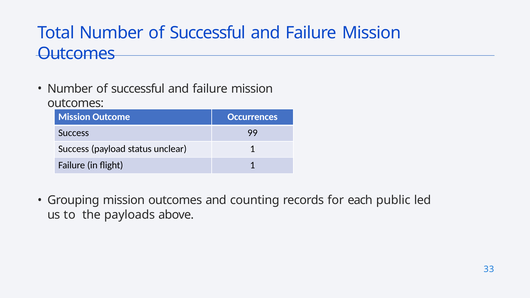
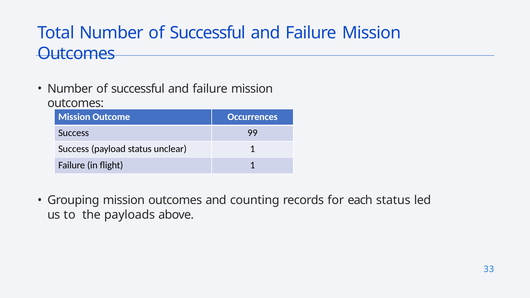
each public: public -> status (393, 200)
